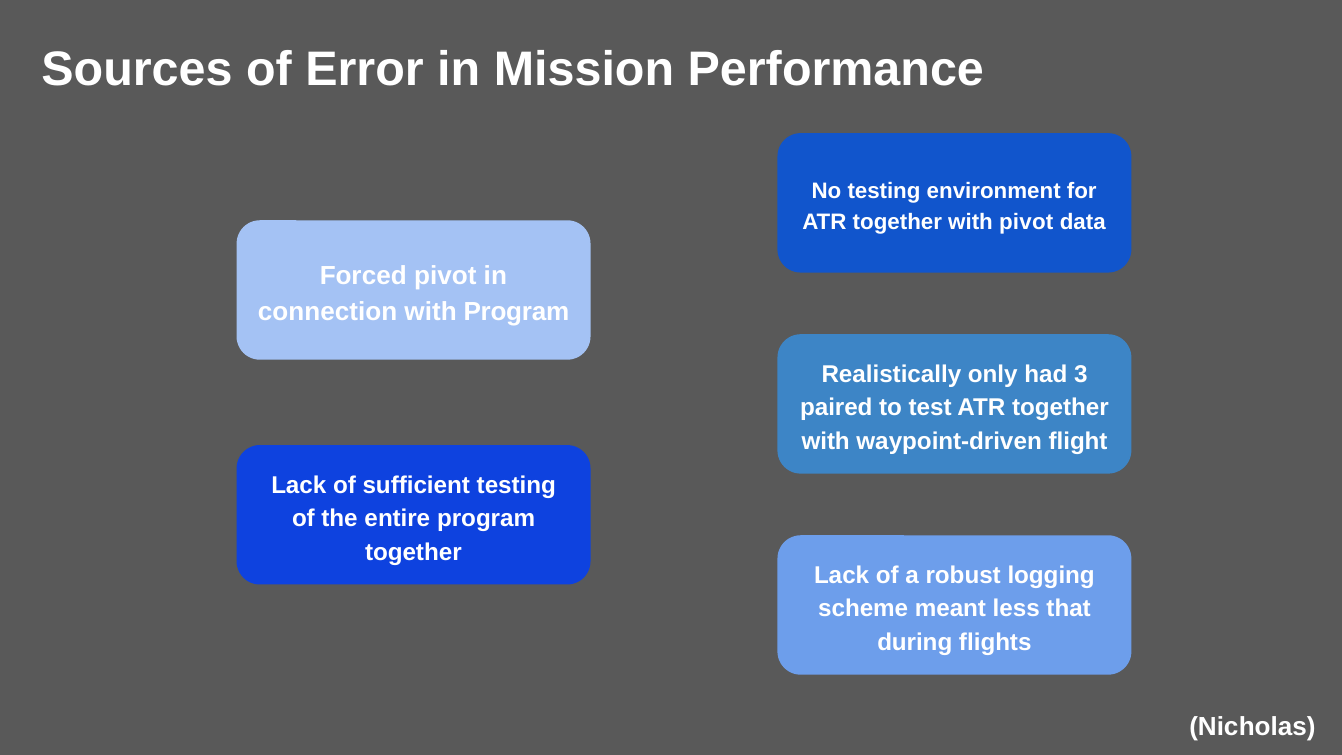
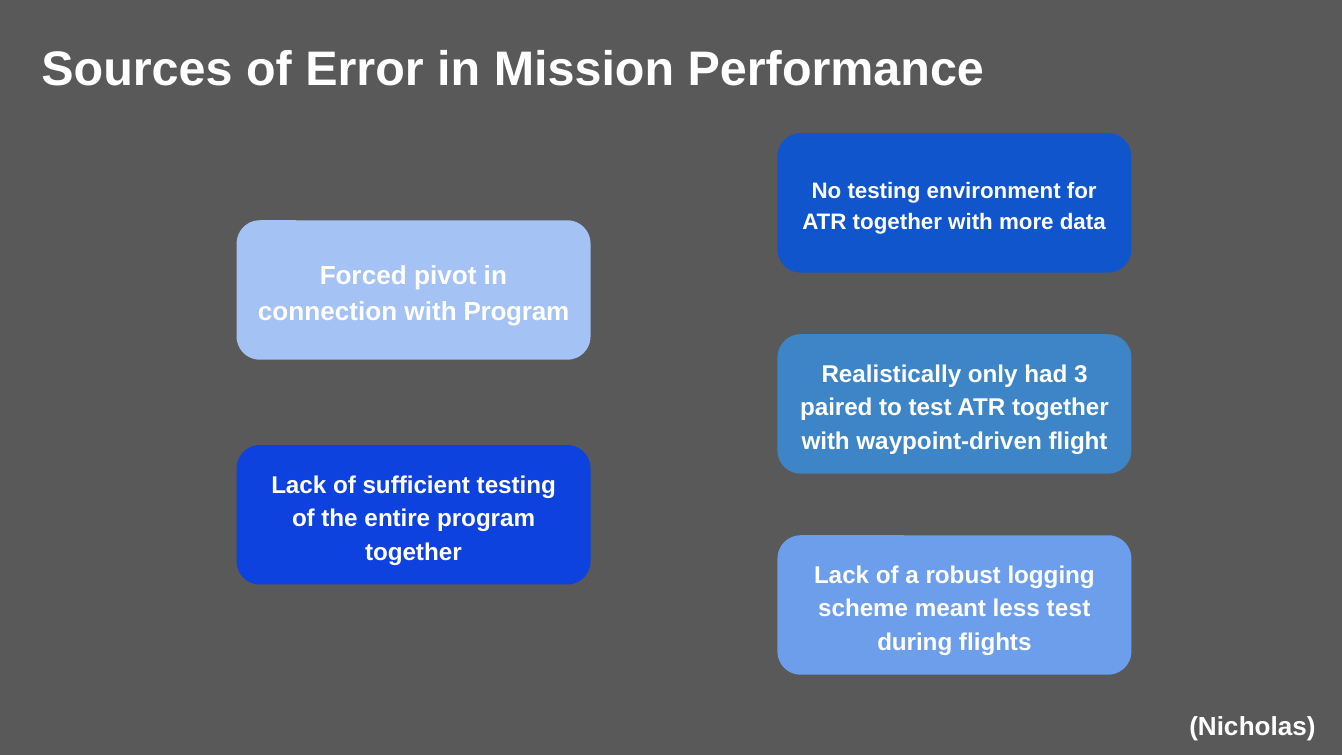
with pivot: pivot -> more (1026, 222)
less that: that -> test (1069, 609)
